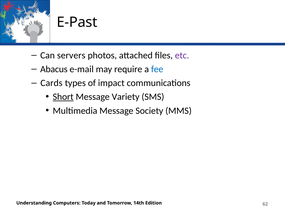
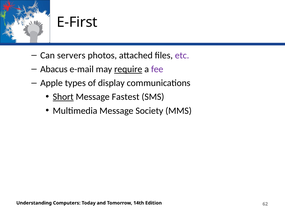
E-Past: E-Past -> E-First (77, 22)
require underline: none -> present (128, 69)
fee colour: blue -> purple (157, 69)
Cards: Cards -> Apple (51, 83)
impact: impact -> display (111, 83)
Variety: Variety -> Fastest (126, 97)
